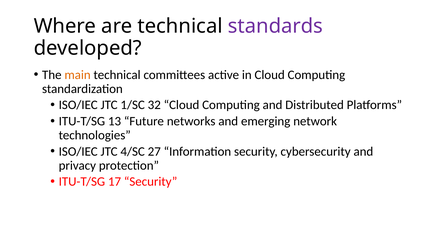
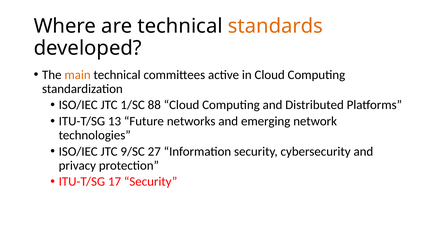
standards colour: purple -> orange (275, 26)
32: 32 -> 88 (154, 105)
4/SC: 4/SC -> 9/SC (133, 152)
